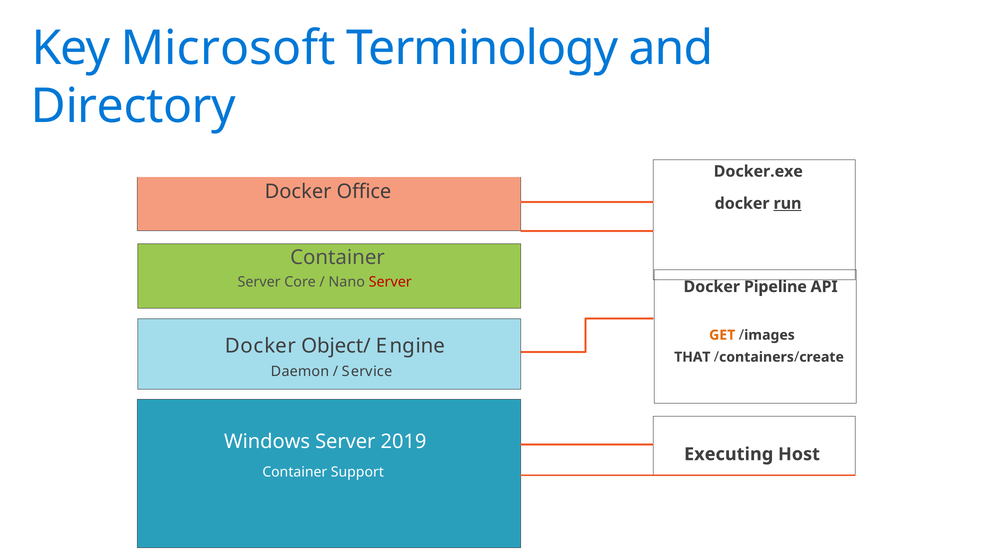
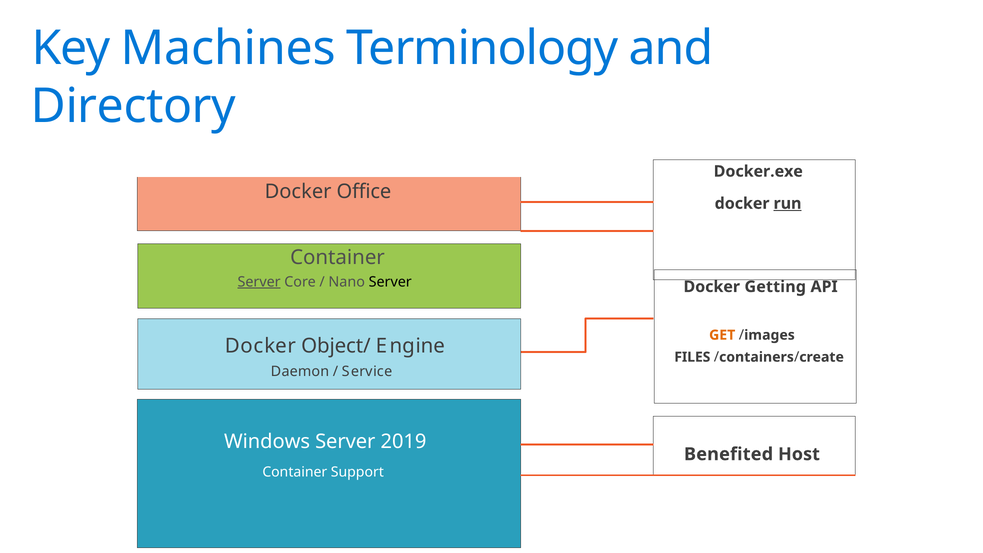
Microsoft: Microsoft -> Machines (228, 48)
Server underline: none -> present (259, 282)
Server colour: red -> black (390, 282)
Pipeline: Pipeline -> Getting (775, 287)
THAT: THAT -> FILES (692, 357)
Executing: Executing -> Benefited (729, 454)
